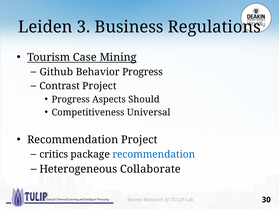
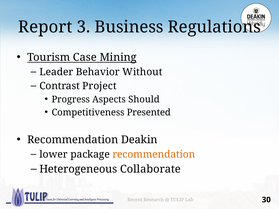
Leiden: Leiden -> Report (45, 27)
Github: Github -> Leader (56, 72)
Behavior Progress: Progress -> Without (142, 72)
Universal: Universal -> Presented (149, 113)
Recommendation Project: Project -> Deakin (139, 140)
critics: critics -> lower (54, 154)
recommendation colour: blue -> orange (154, 154)
